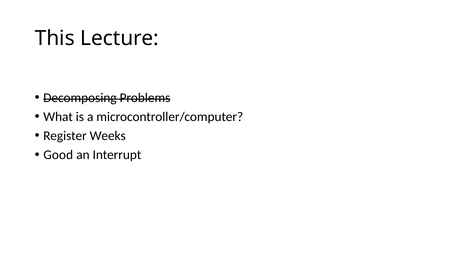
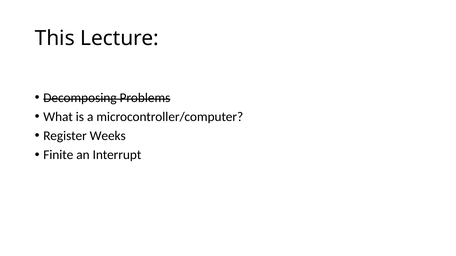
Good: Good -> Finite (58, 155)
